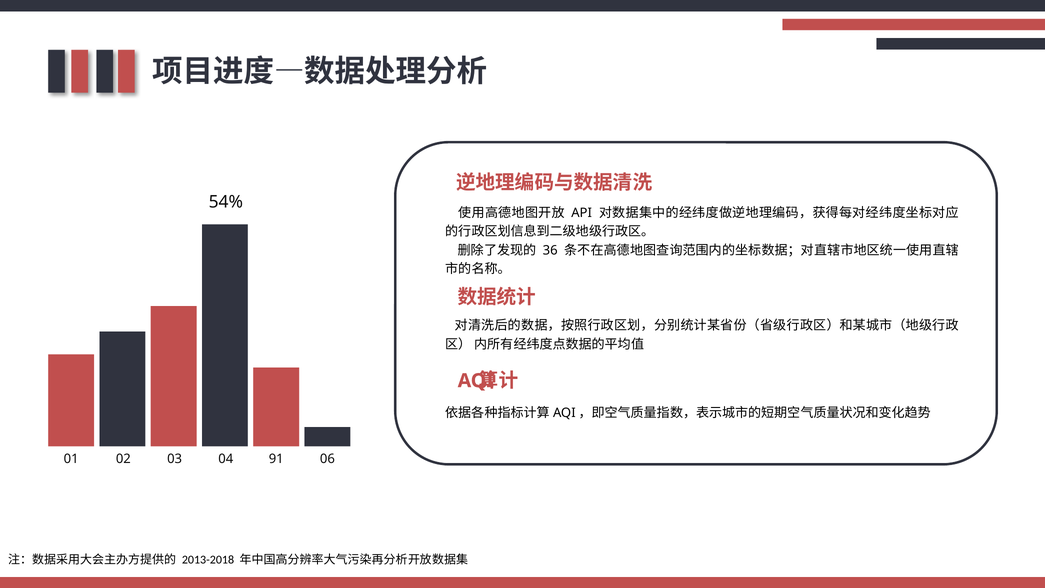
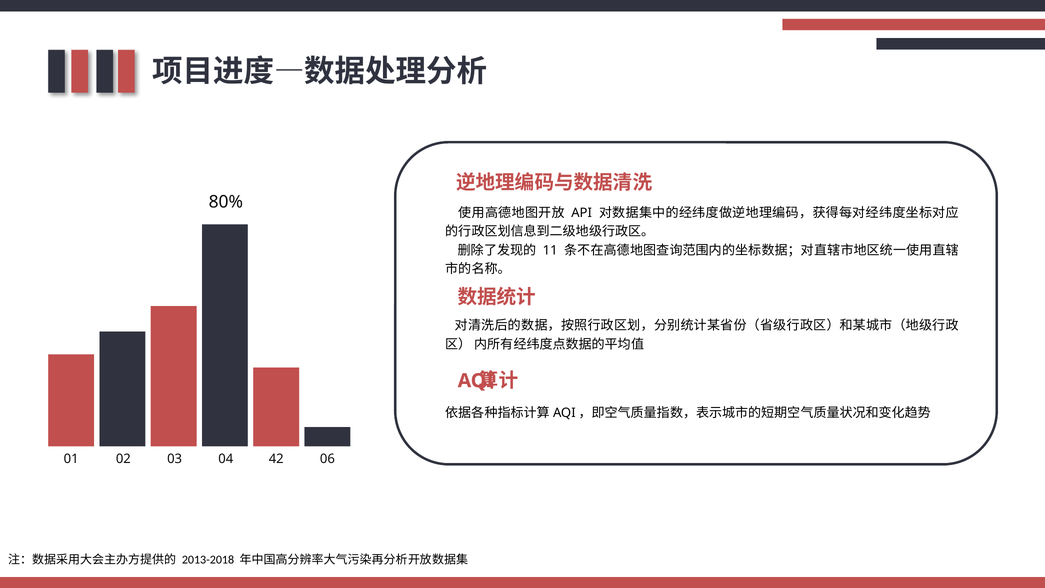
54%: 54% -> 80% (226, 202)
36: 36 -> 11 (550, 250)
91: 91 -> 42 (276, 459)
